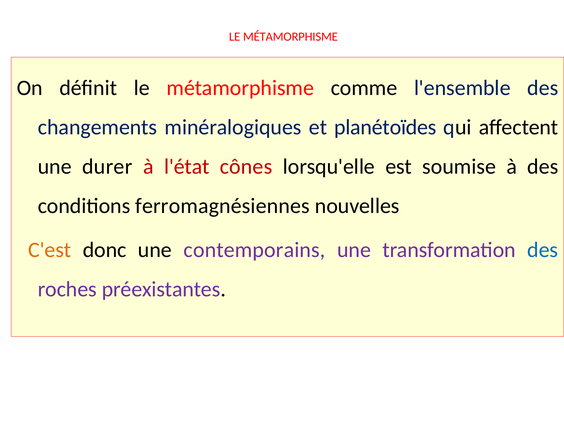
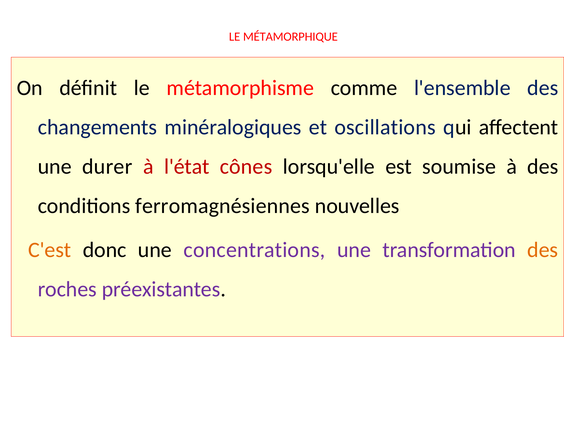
MÉTAMORPHISME: MÉTAMORPHISME -> MÉTAMORPHIQUE (290, 37)
planétoïdes: planétoïdes -> oscillations (385, 127)
contemporains: contemporains -> concentrations (254, 250)
des colour: blue -> orange (543, 250)
